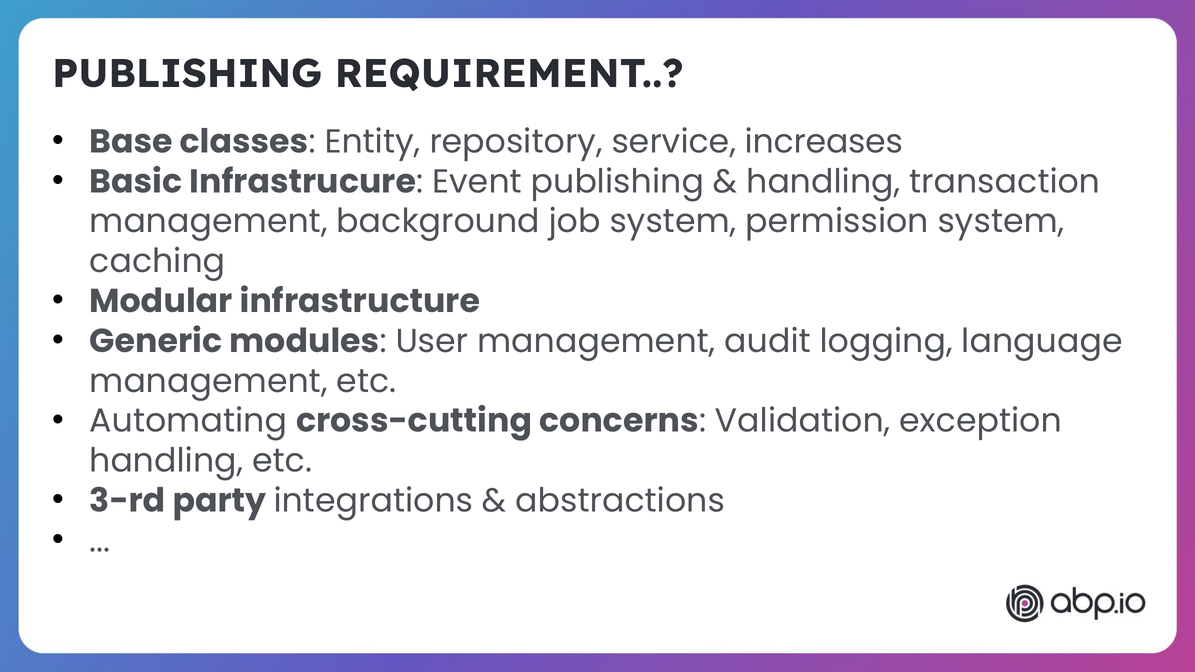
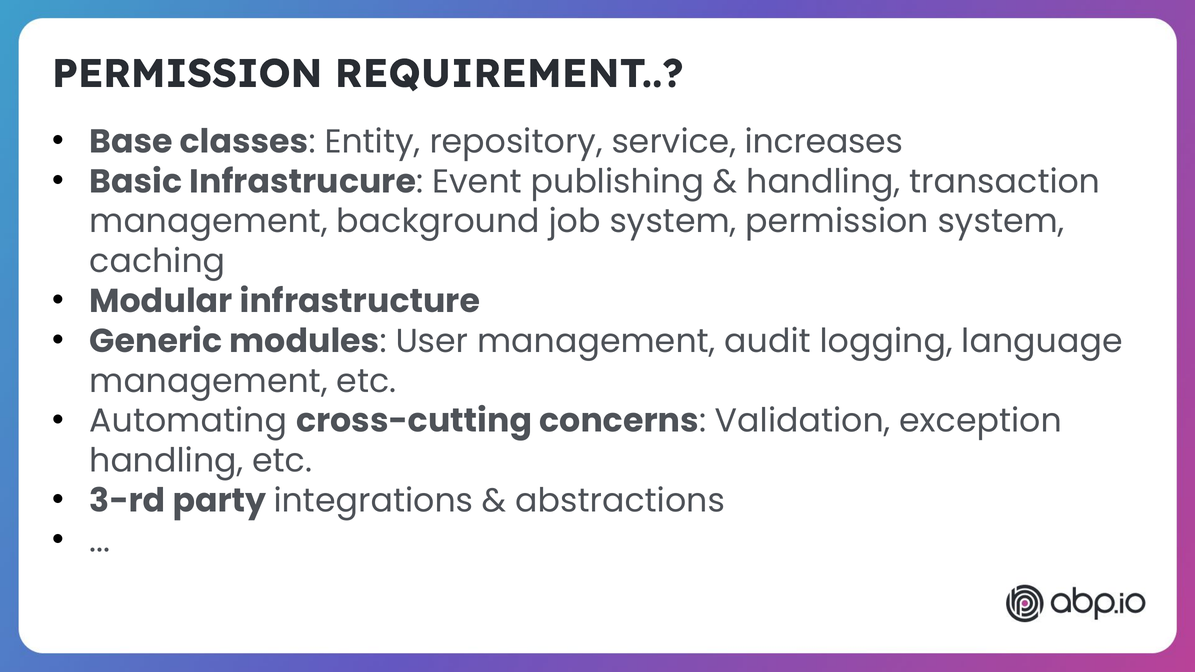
PUBLISHING: PUBLISHING -> PERMISSION (187, 74)
